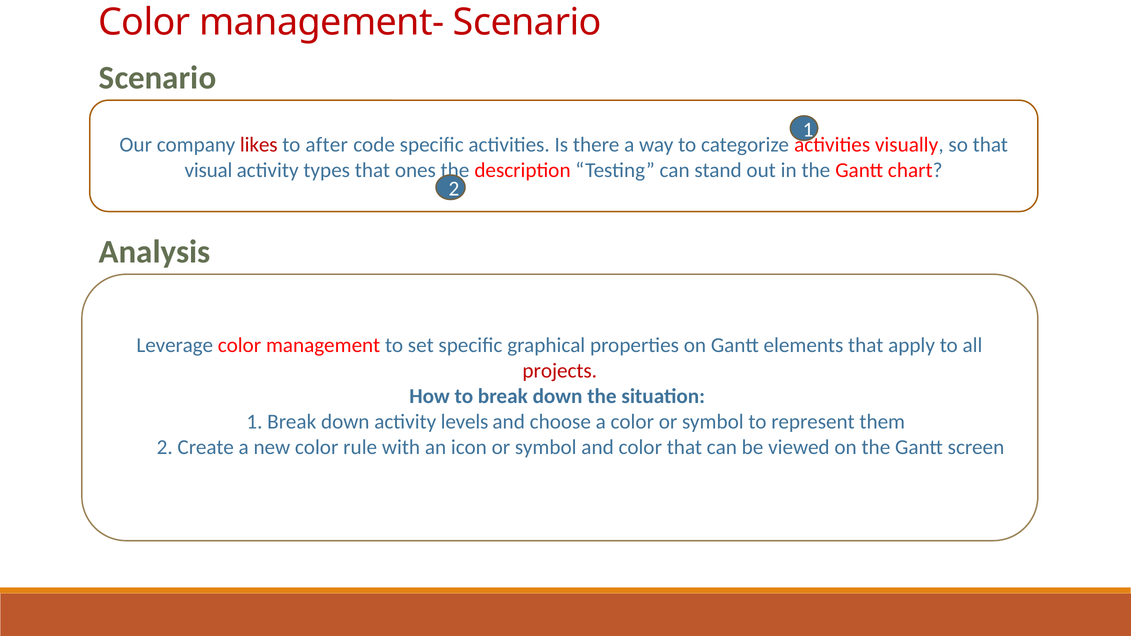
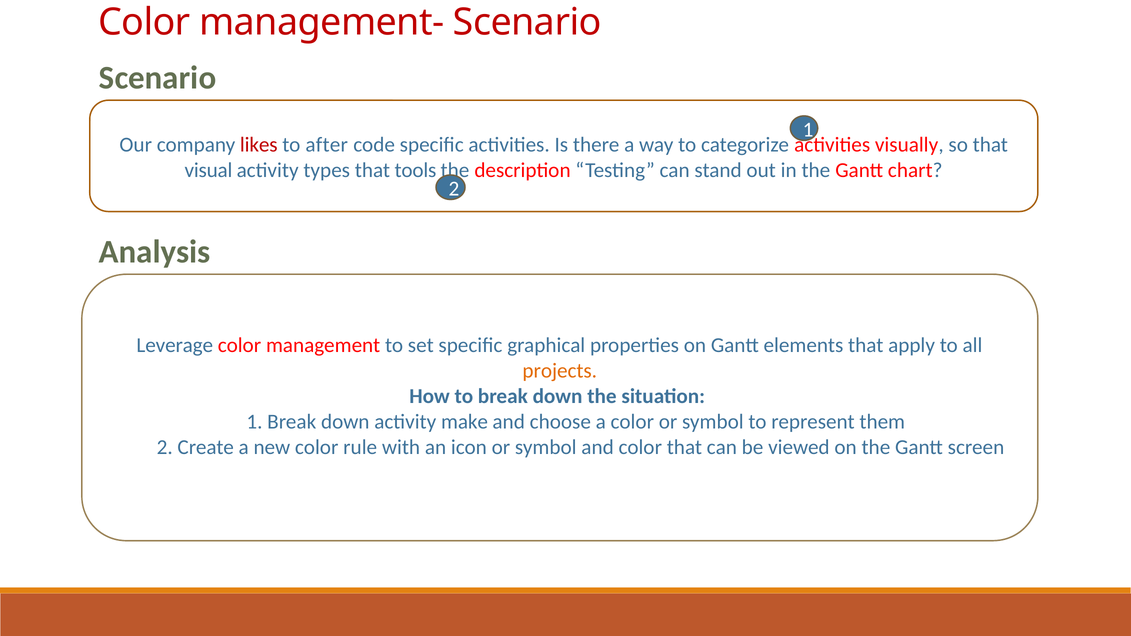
ones: ones -> tools (415, 170)
projects colour: red -> orange (560, 371)
levels: levels -> make (465, 422)
